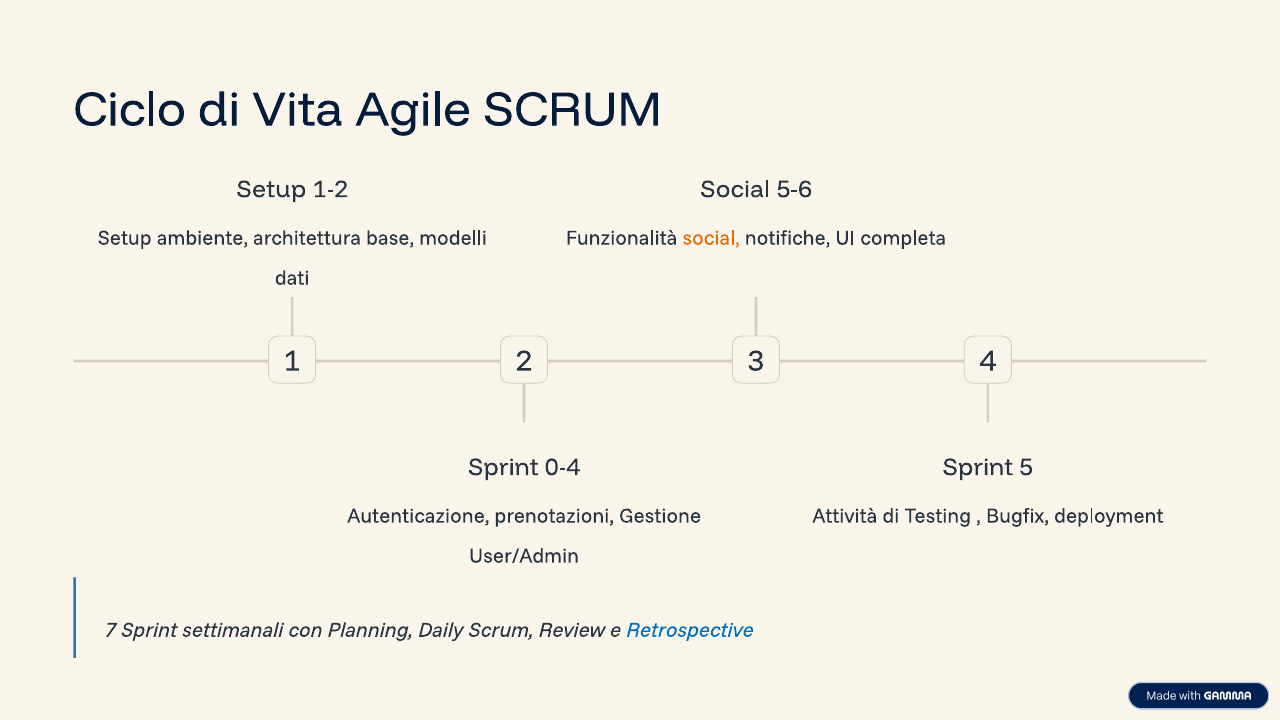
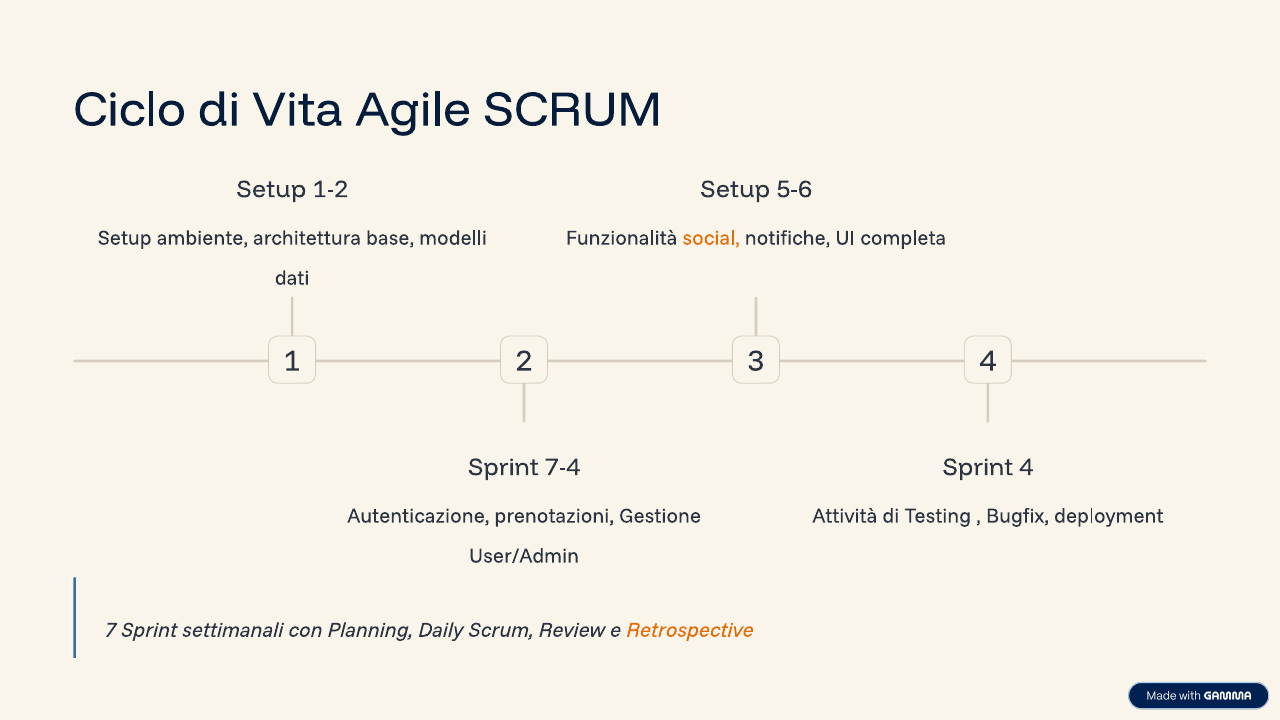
Social: Social -> Setup (735, 189)
0-4: 0-4 -> 7-4 (562, 467)
Sprint 5: 5 -> 4 (1026, 467)
Retrospective colour: blue -> orange (690, 630)
